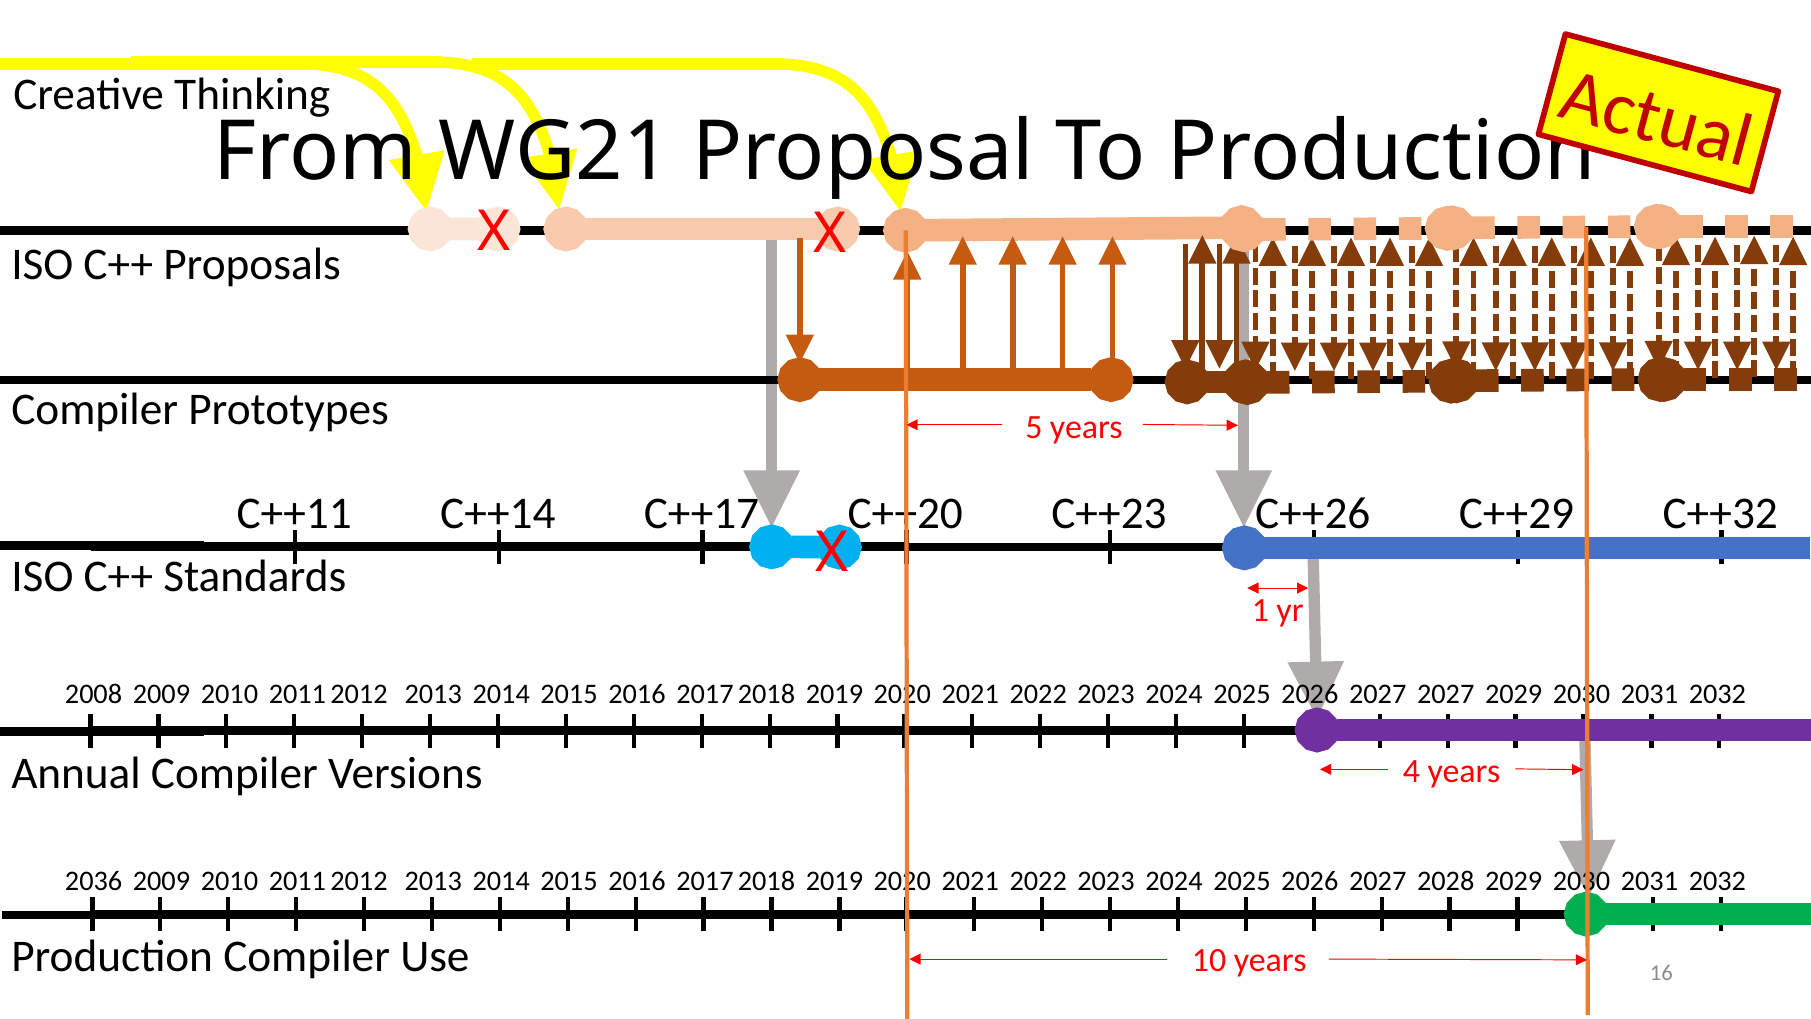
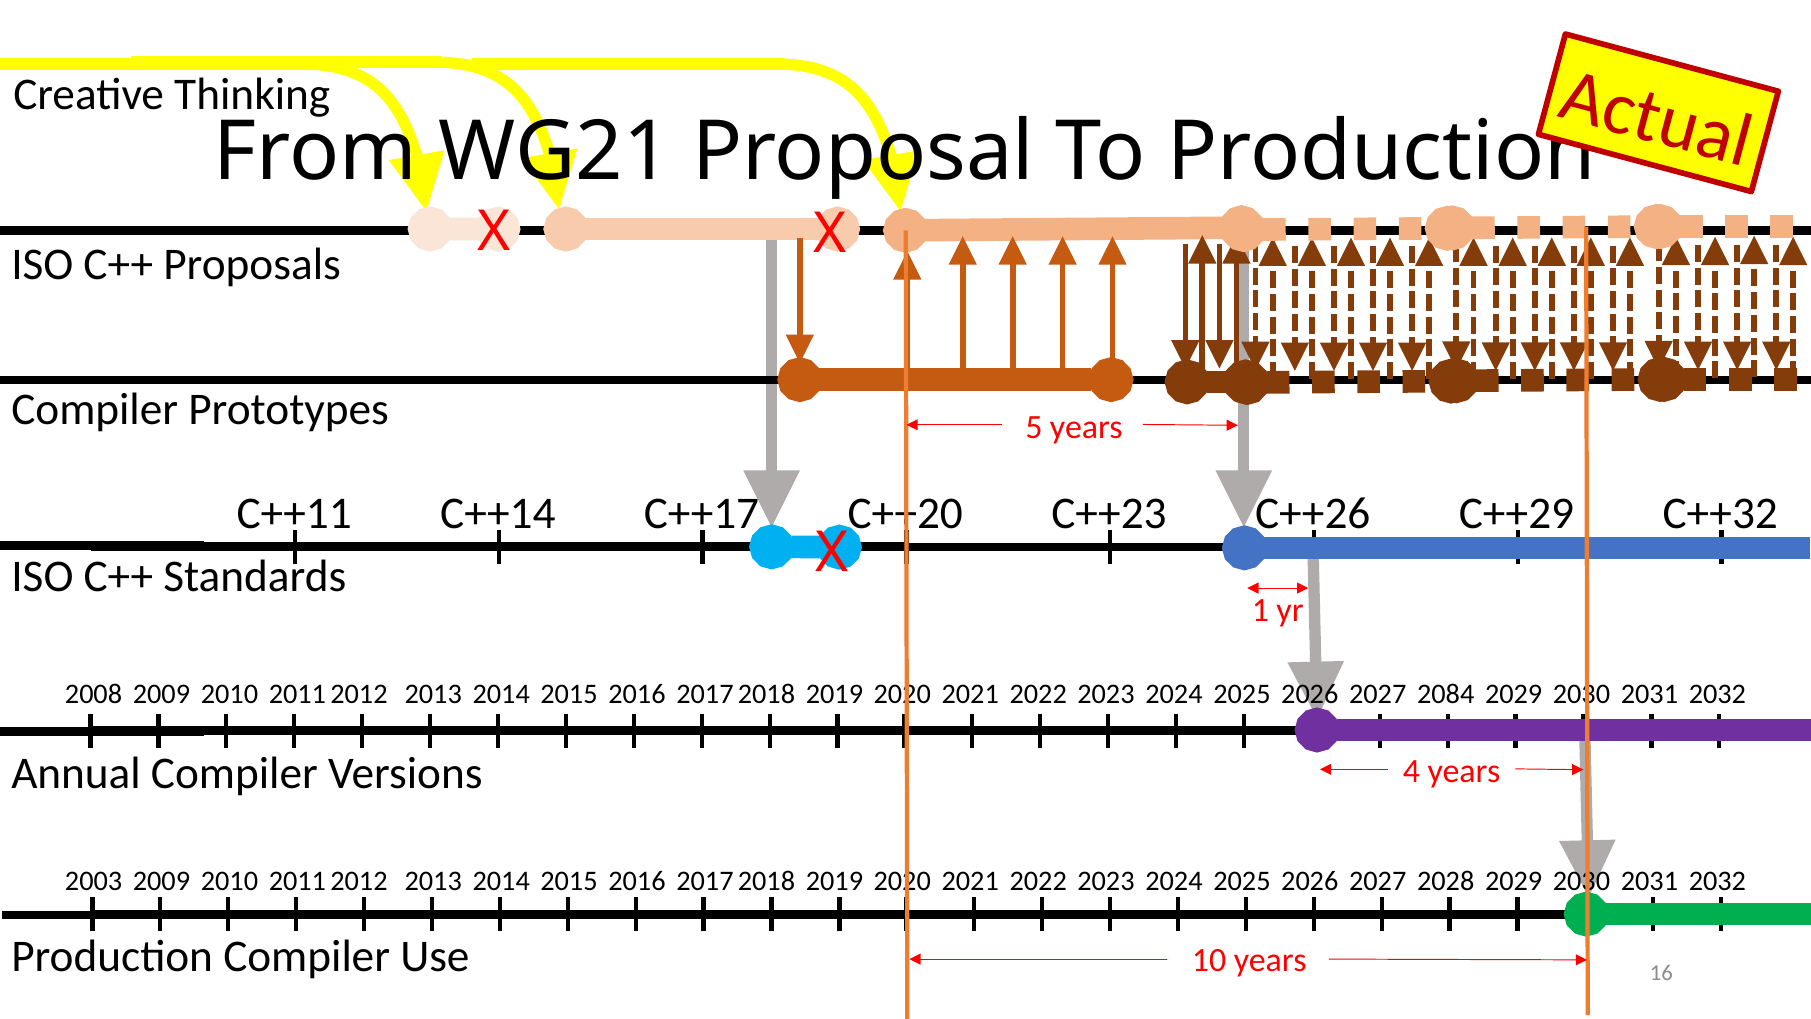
2027 2027: 2027 -> 2084 (1446, 693)
2036: 2036 -> 2003 (94, 881)
